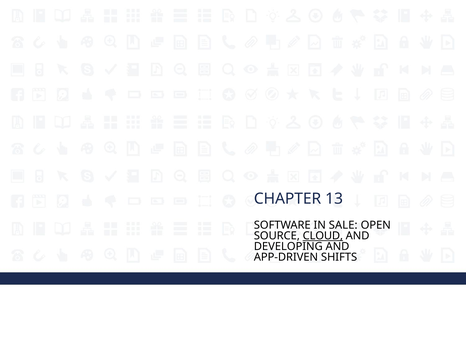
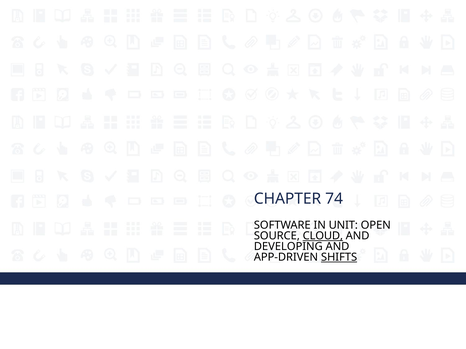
13: 13 -> 74 (334, 199)
SALE: SALE -> UNIT (343, 225)
SHIFTS underline: none -> present (339, 258)
